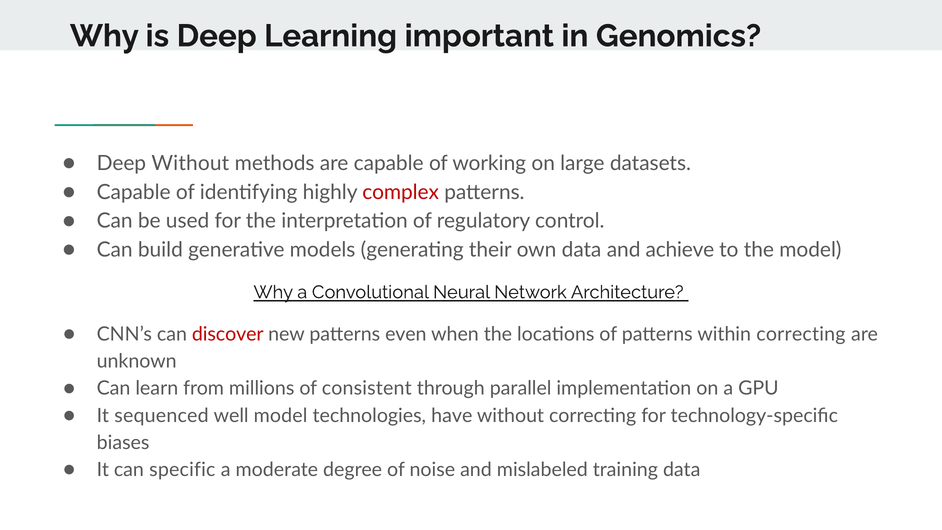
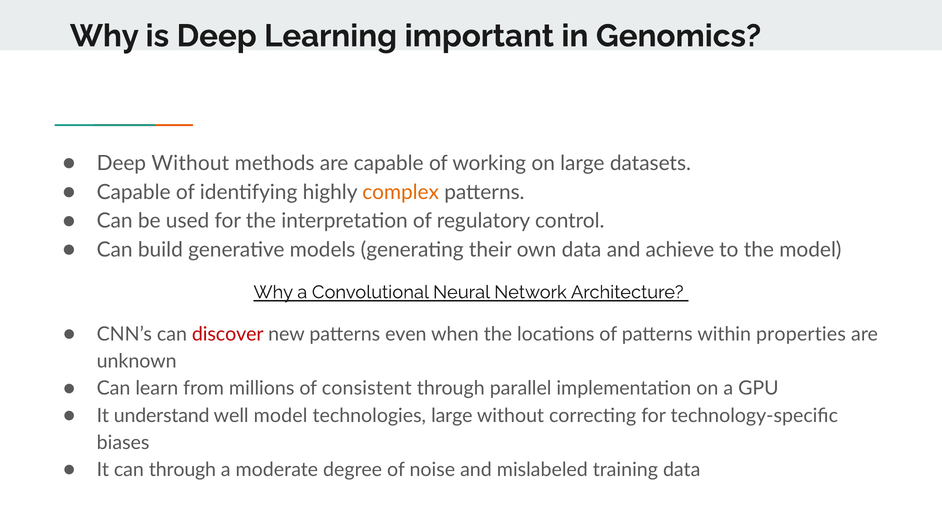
complex colour: red -> orange (401, 192)
within correcting: correcting -> properties (801, 334)
sequenced: sequenced -> understand (162, 415)
technologies have: have -> large (452, 415)
can specific: specific -> through (182, 470)
